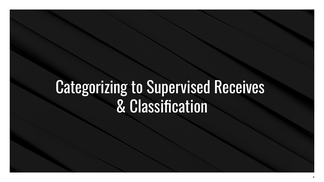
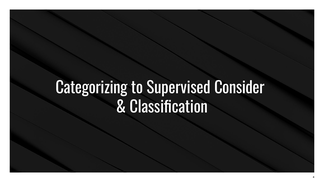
Receives: Receives -> Consider (239, 88)
